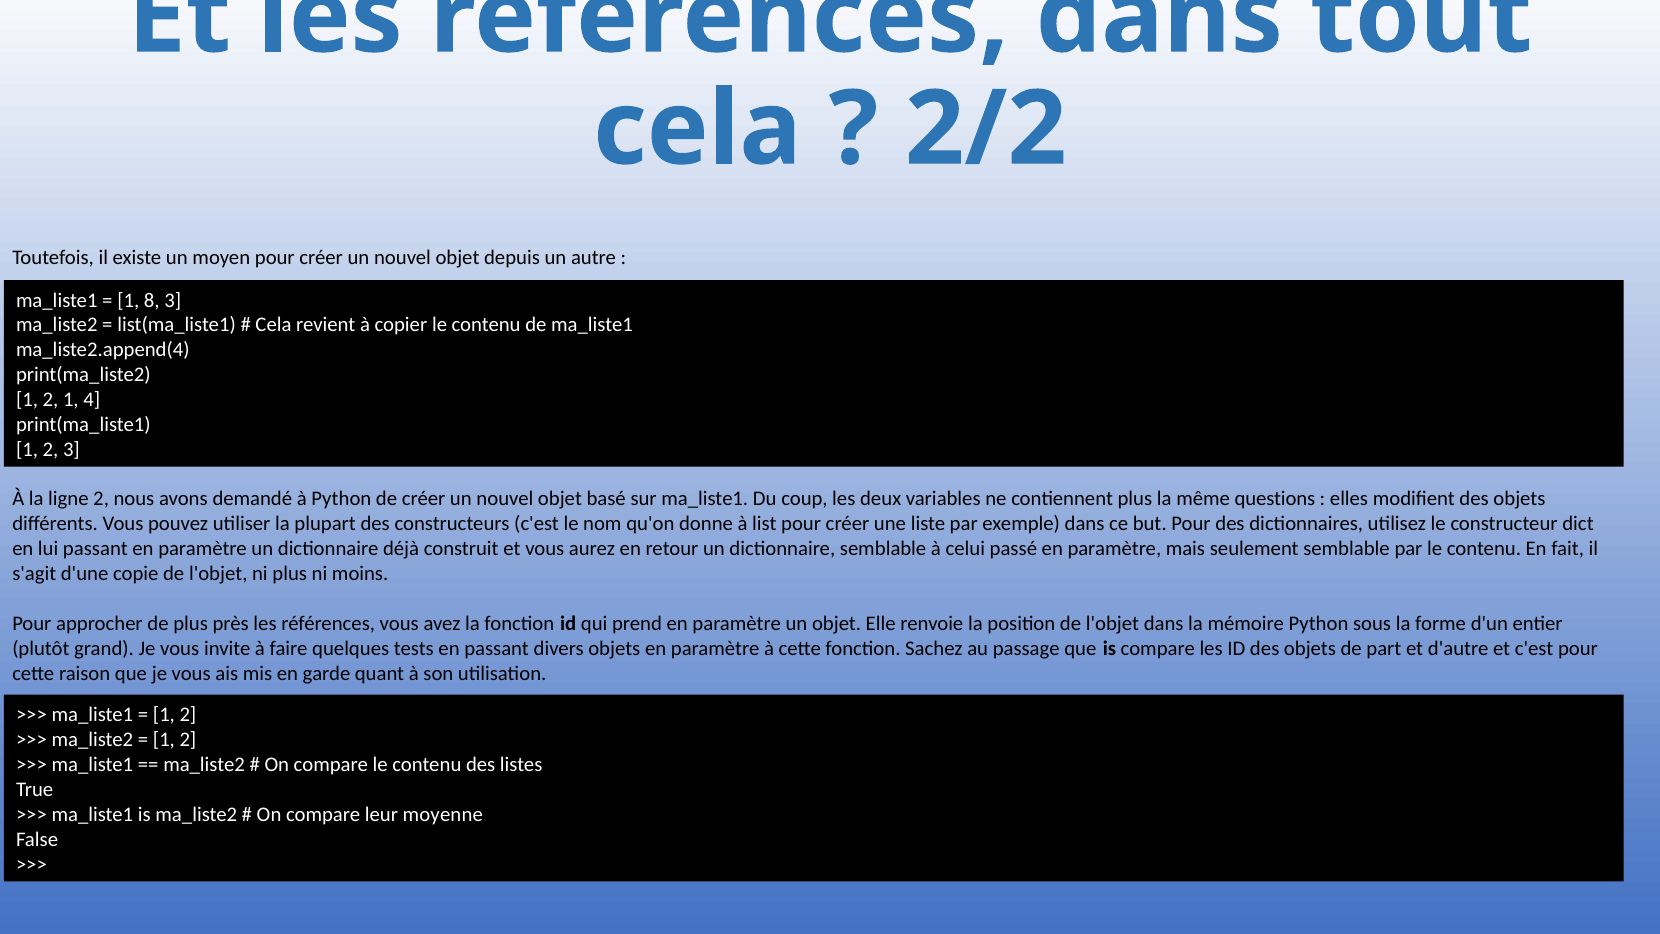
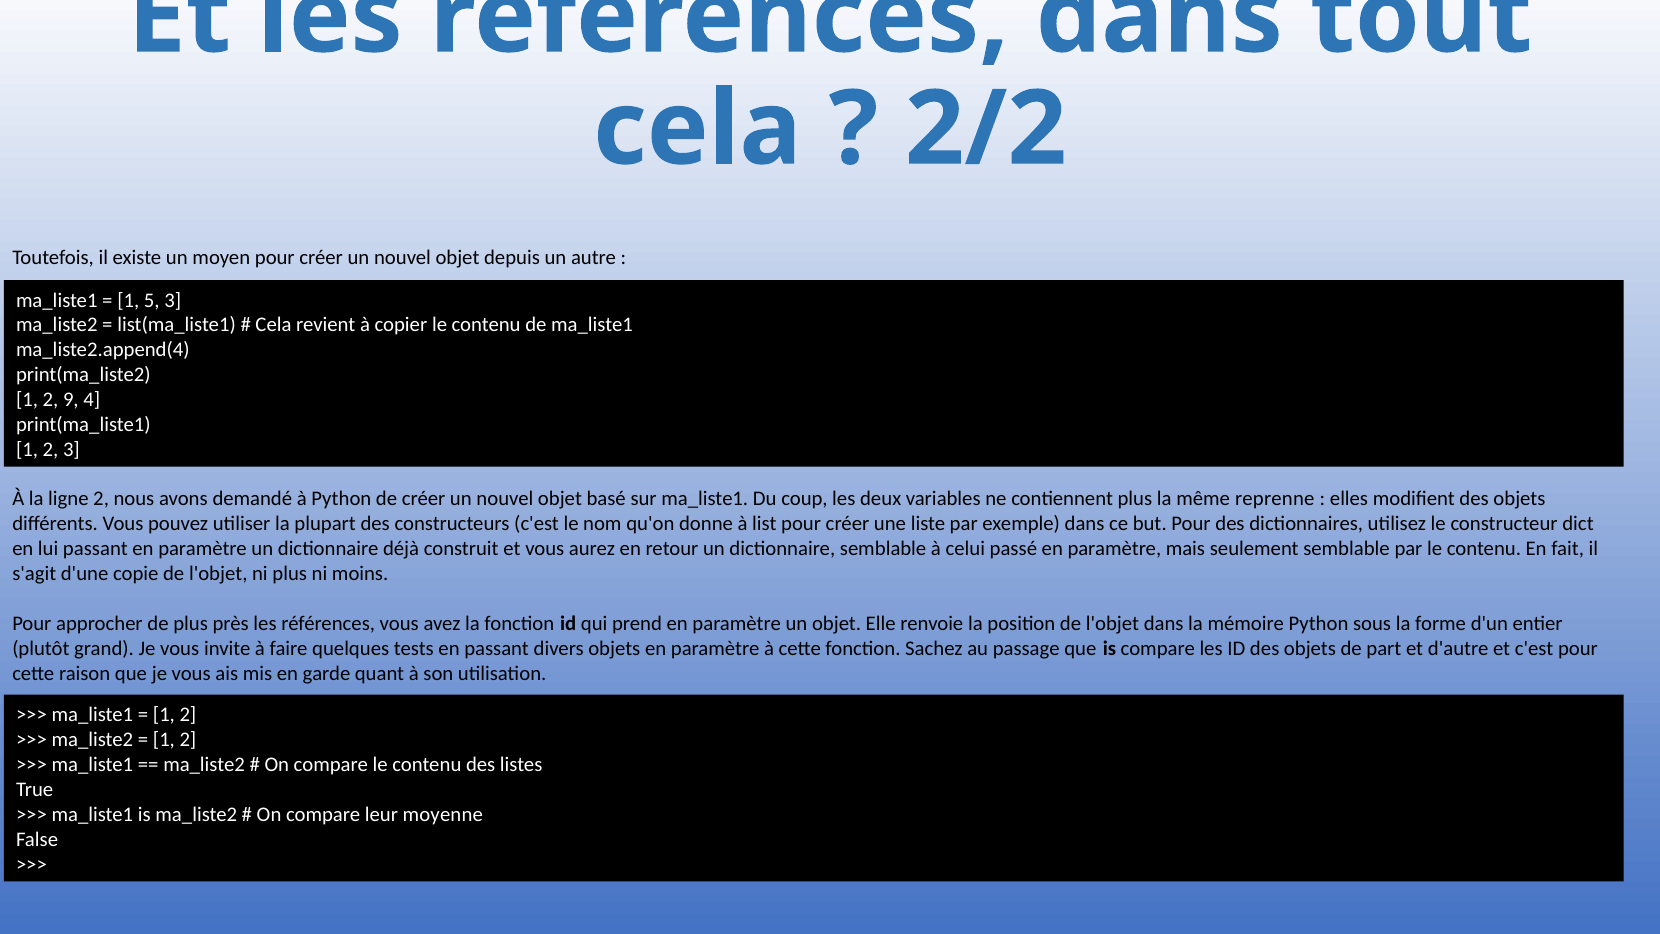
8: 8 -> 5 (152, 300)
2 1: 1 -> 9 (71, 400)
questions: questions -> reprenne (1275, 499)
